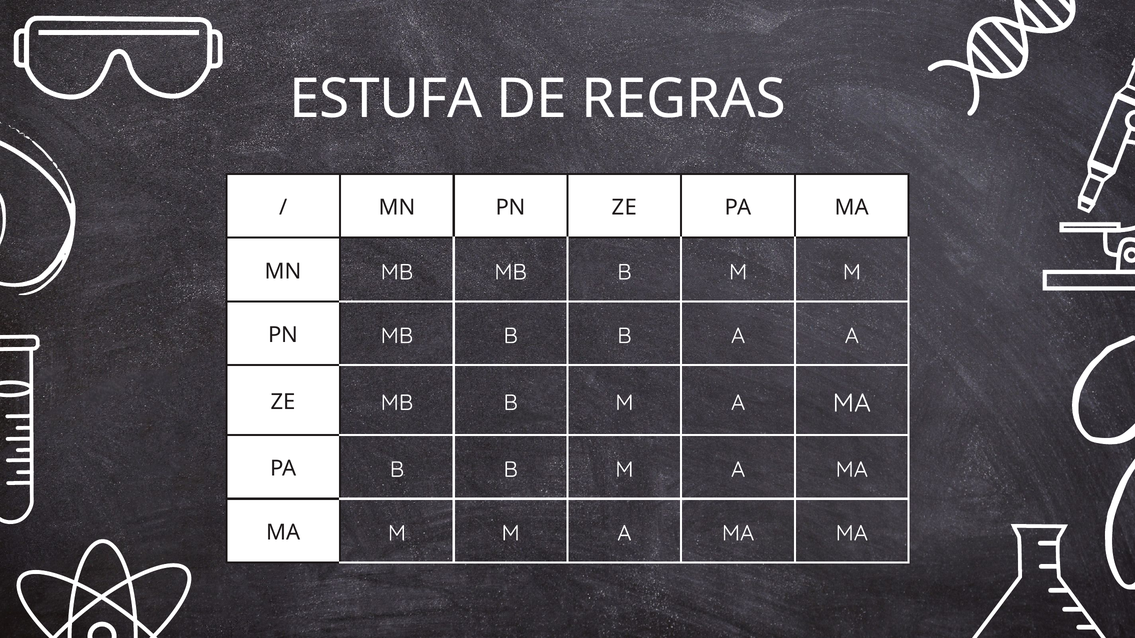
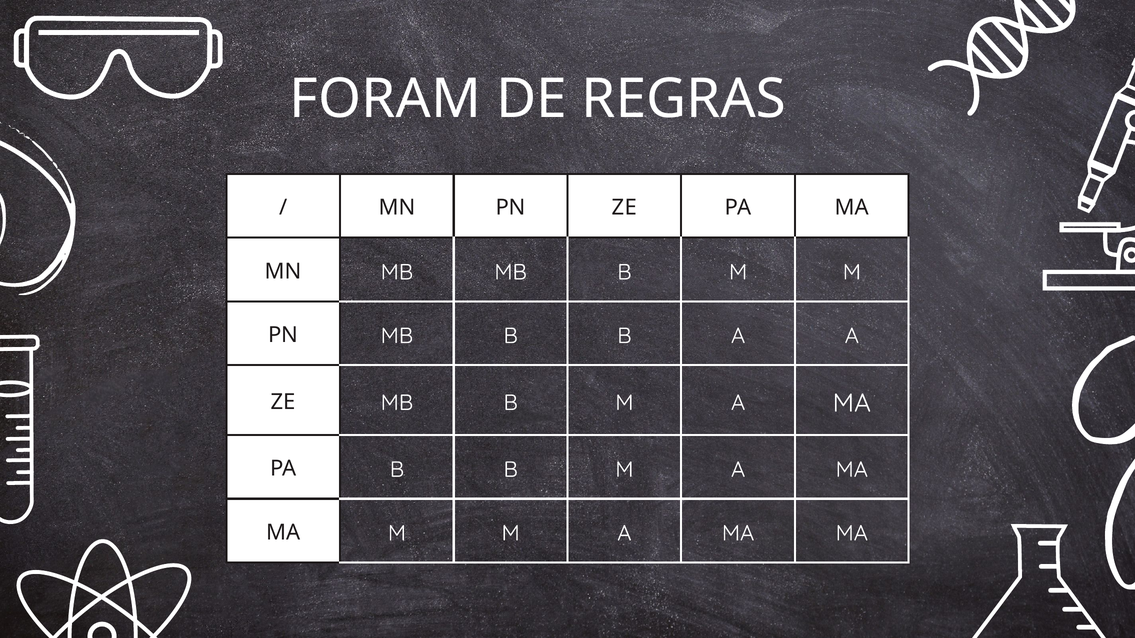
ESTUFA: ESTUFA -> FORAM (385, 99)
